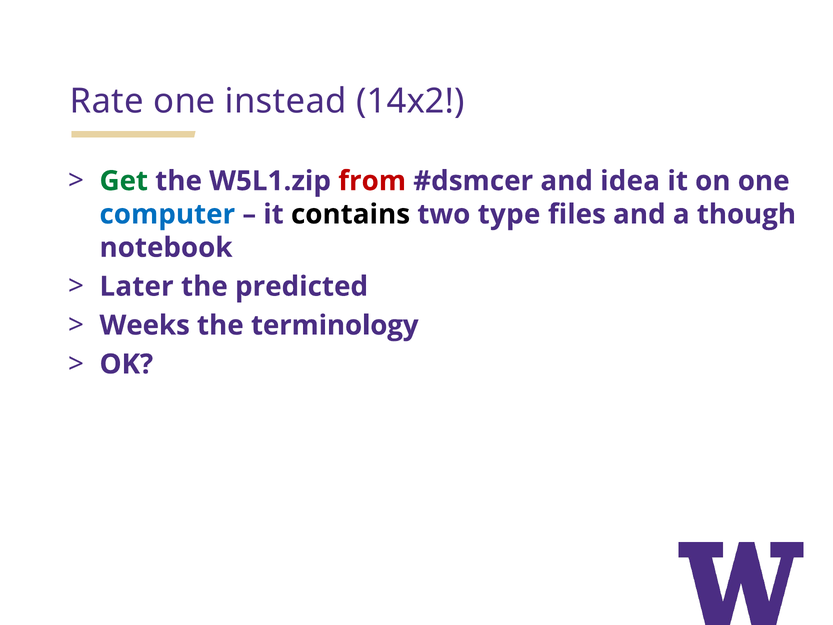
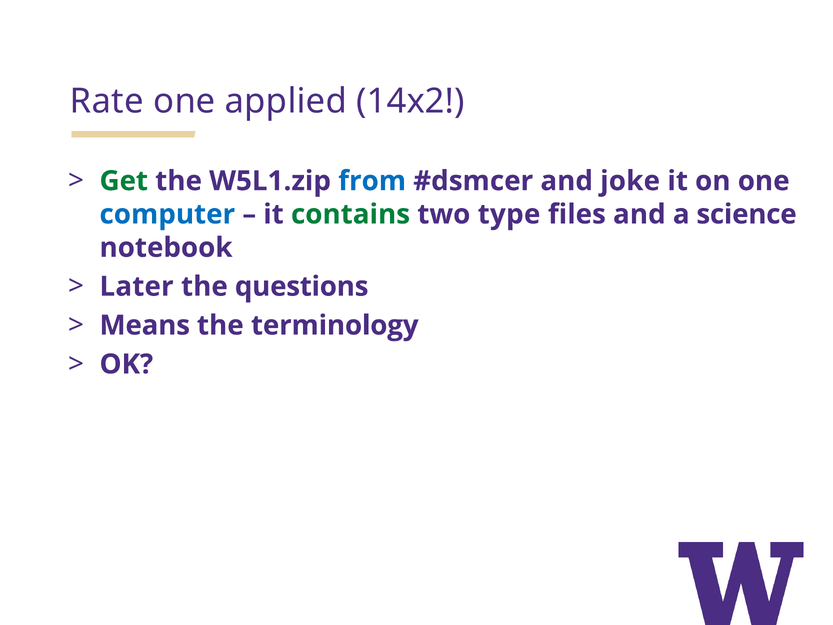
instead: instead -> applied (286, 101)
from colour: red -> blue (372, 181)
idea: idea -> joke (630, 181)
contains colour: black -> green (351, 214)
though: though -> science (747, 214)
predicted: predicted -> questions (302, 286)
Weeks: Weeks -> Means (145, 325)
